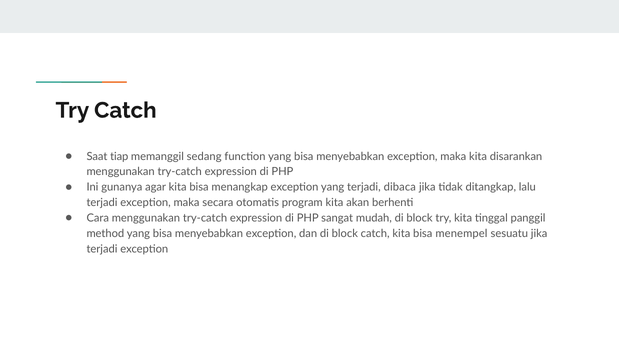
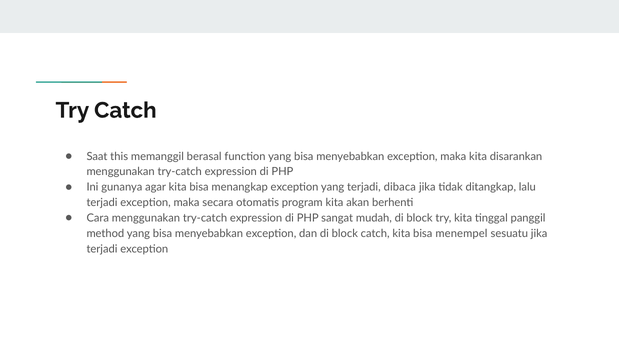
tiap: tiap -> this (119, 156)
sedang: sedang -> berasal (204, 156)
